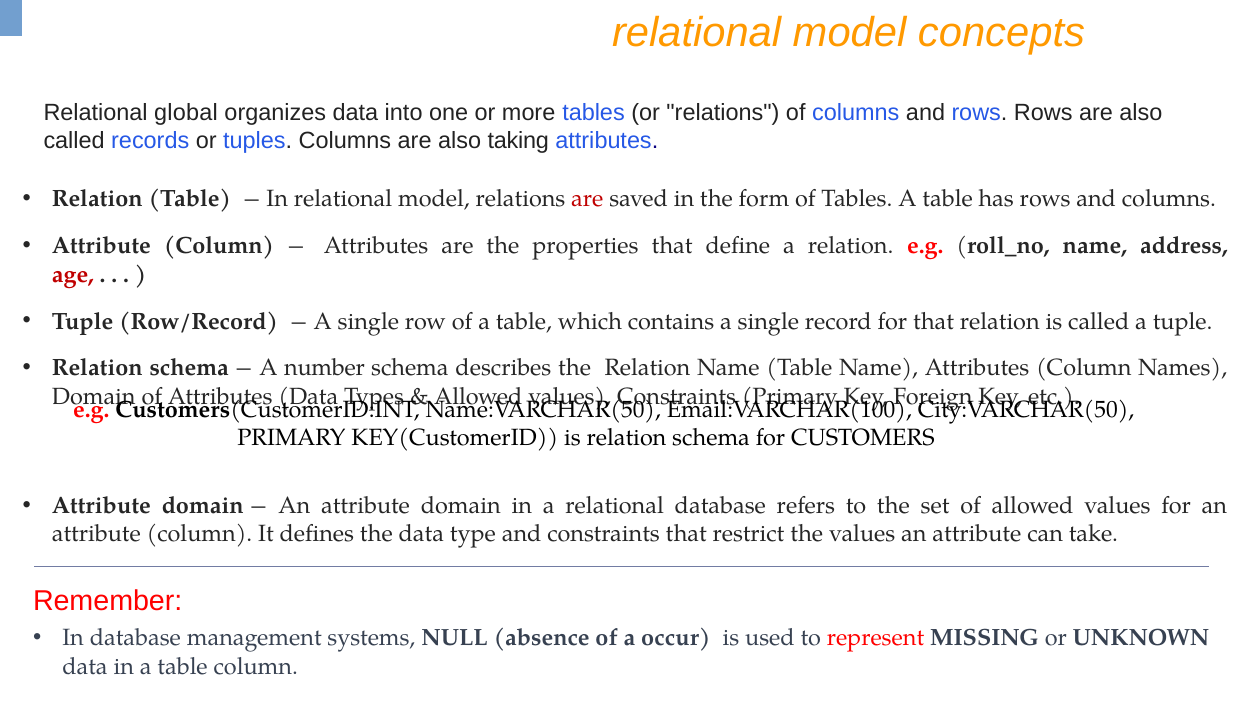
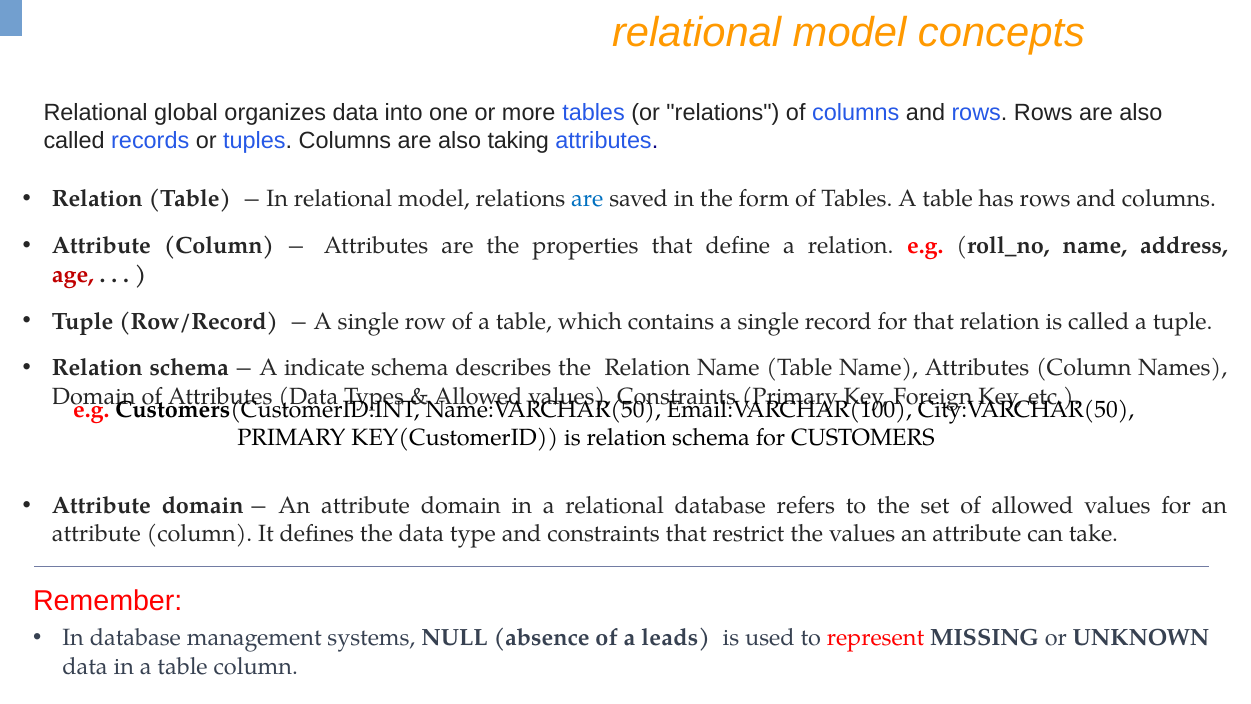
are colour: red -> blue (587, 199)
number: number -> indicate (324, 368)
occur: occur -> leads (676, 638)
